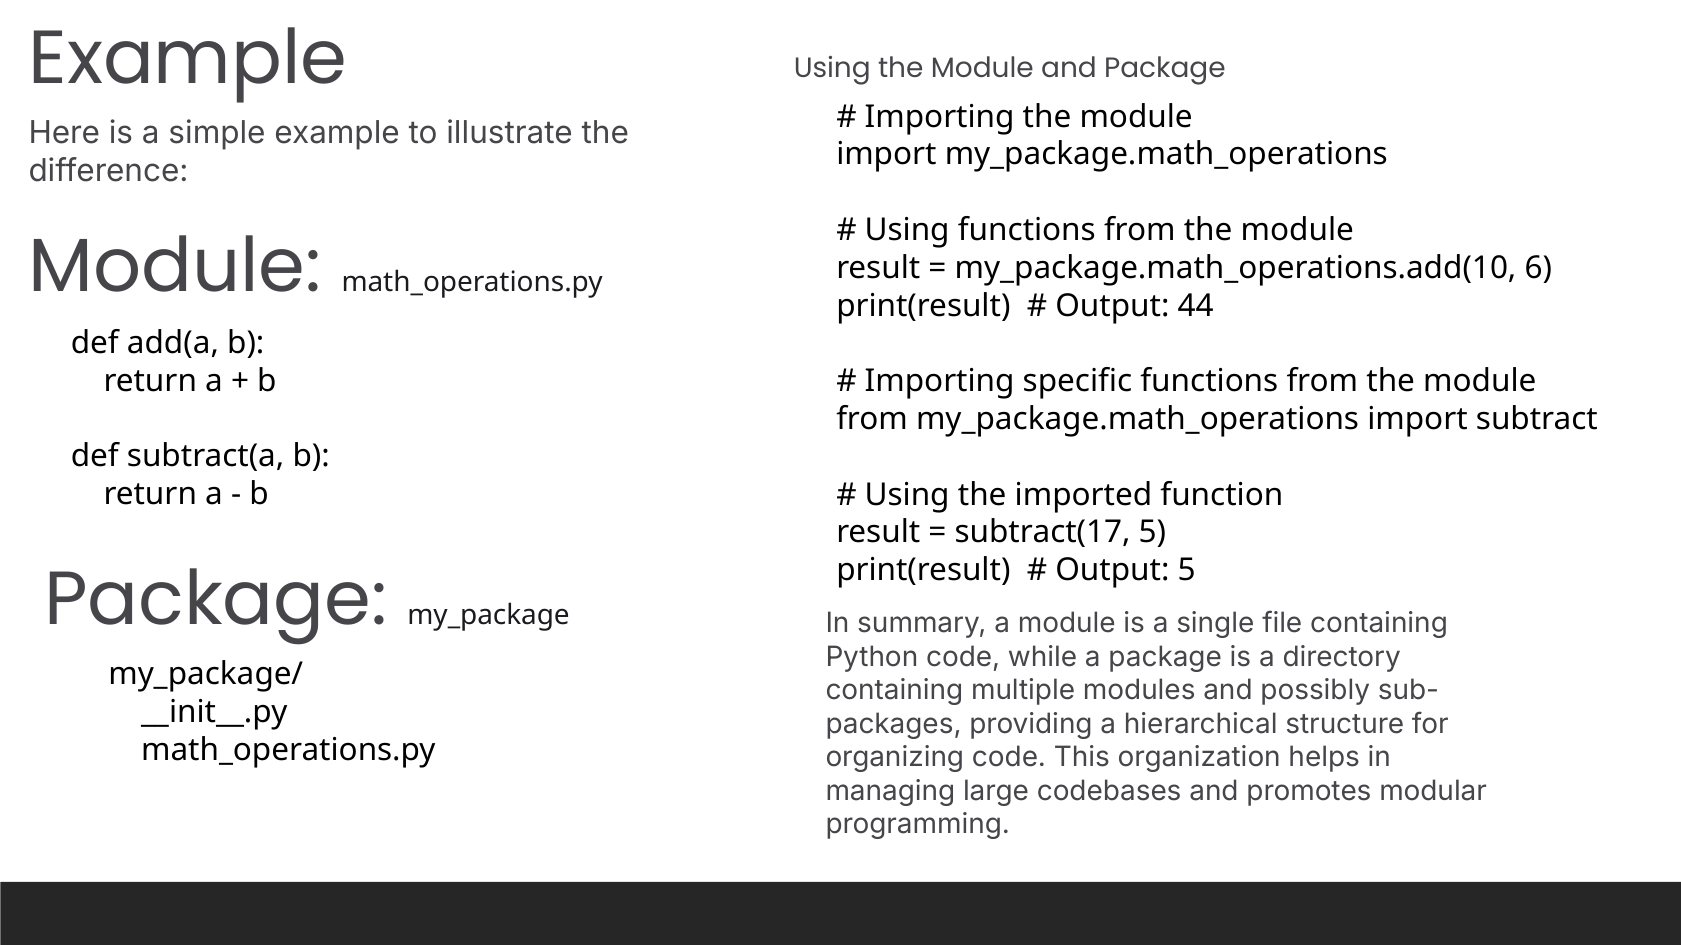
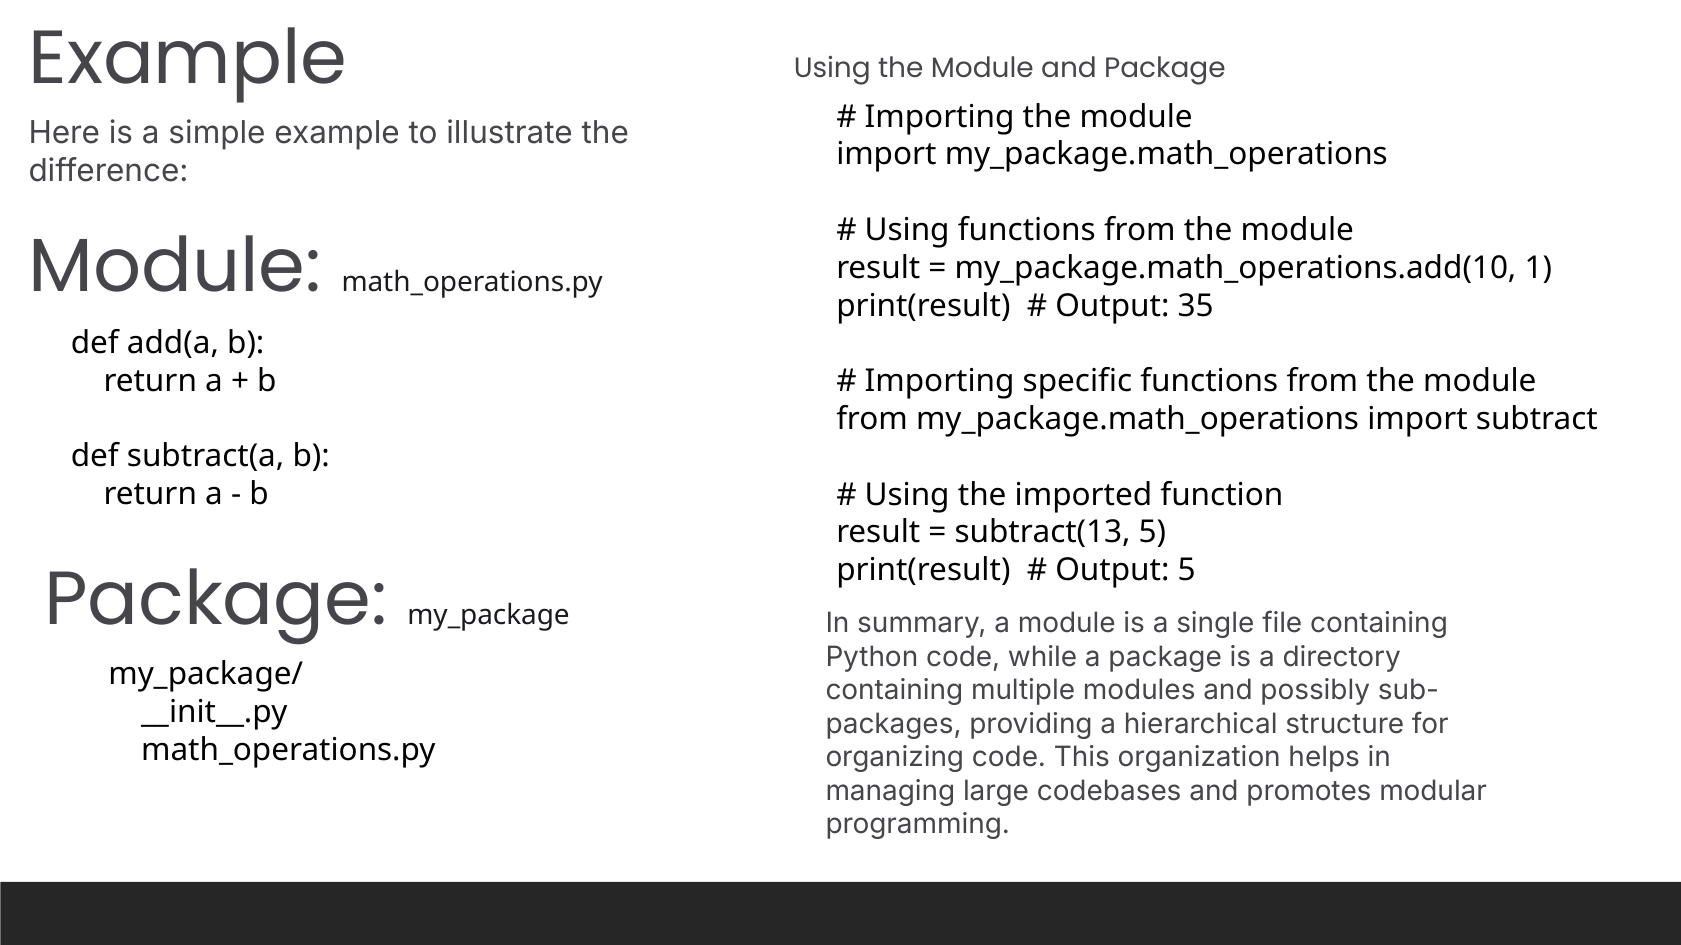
6: 6 -> 1 (1538, 268)
44: 44 -> 35 (1196, 306)
subtract(17: subtract(17 -> subtract(13 (1043, 533)
